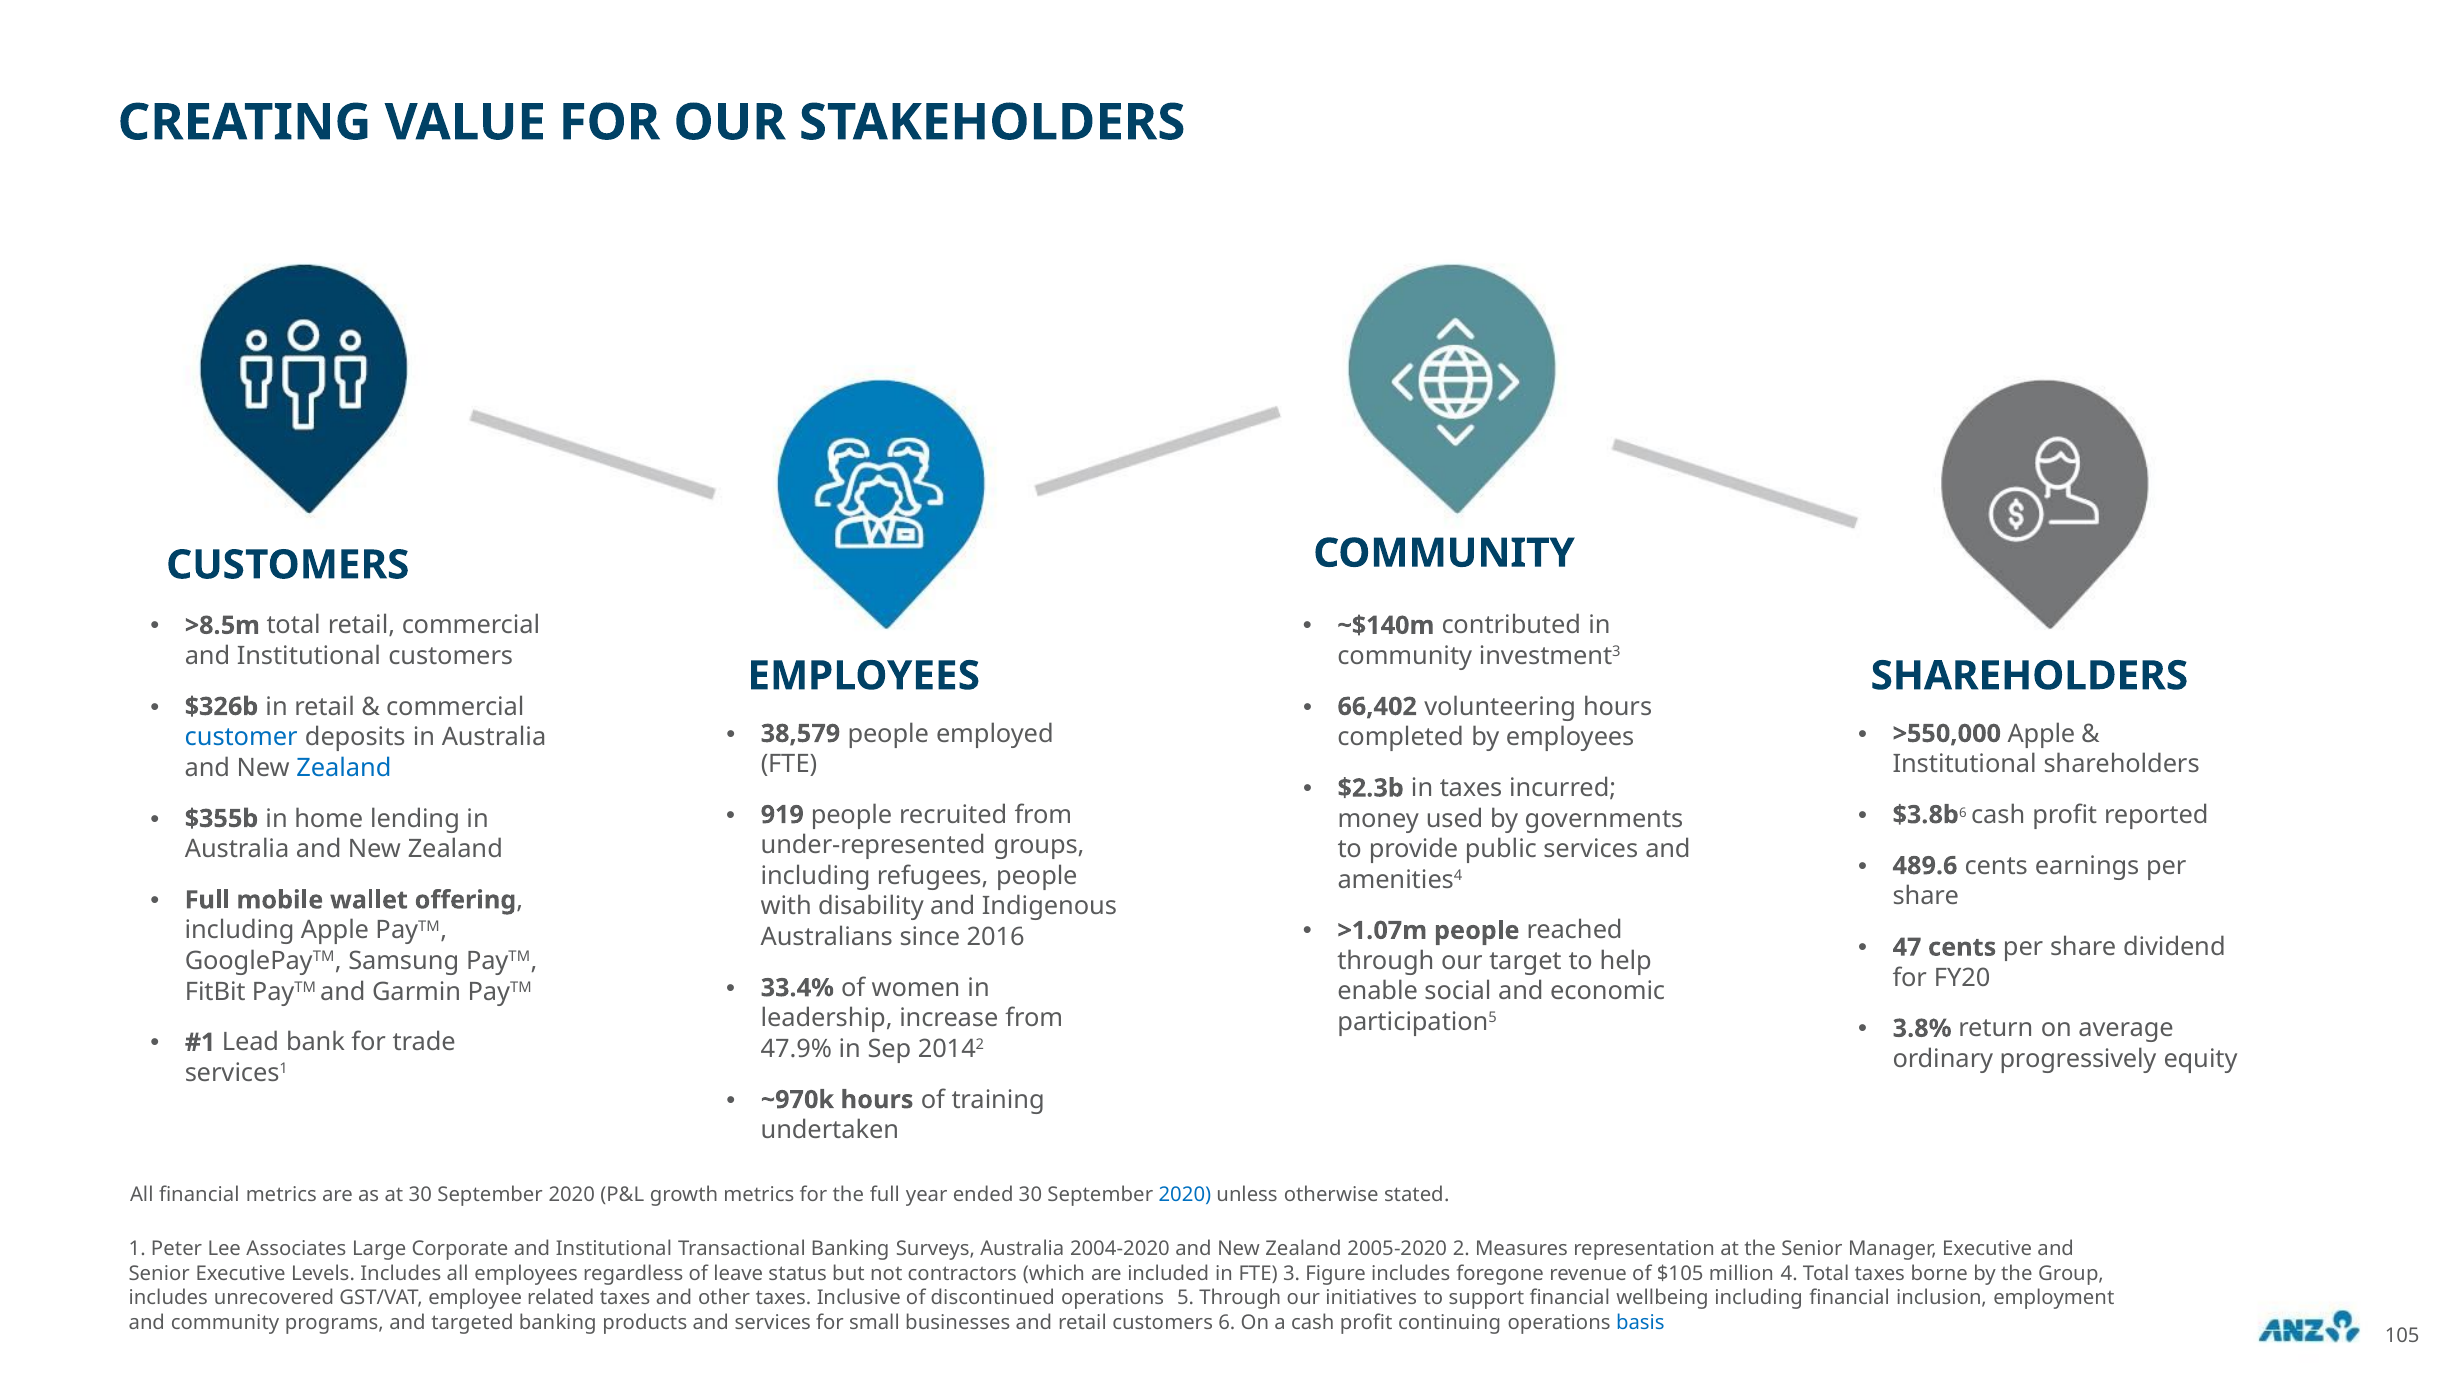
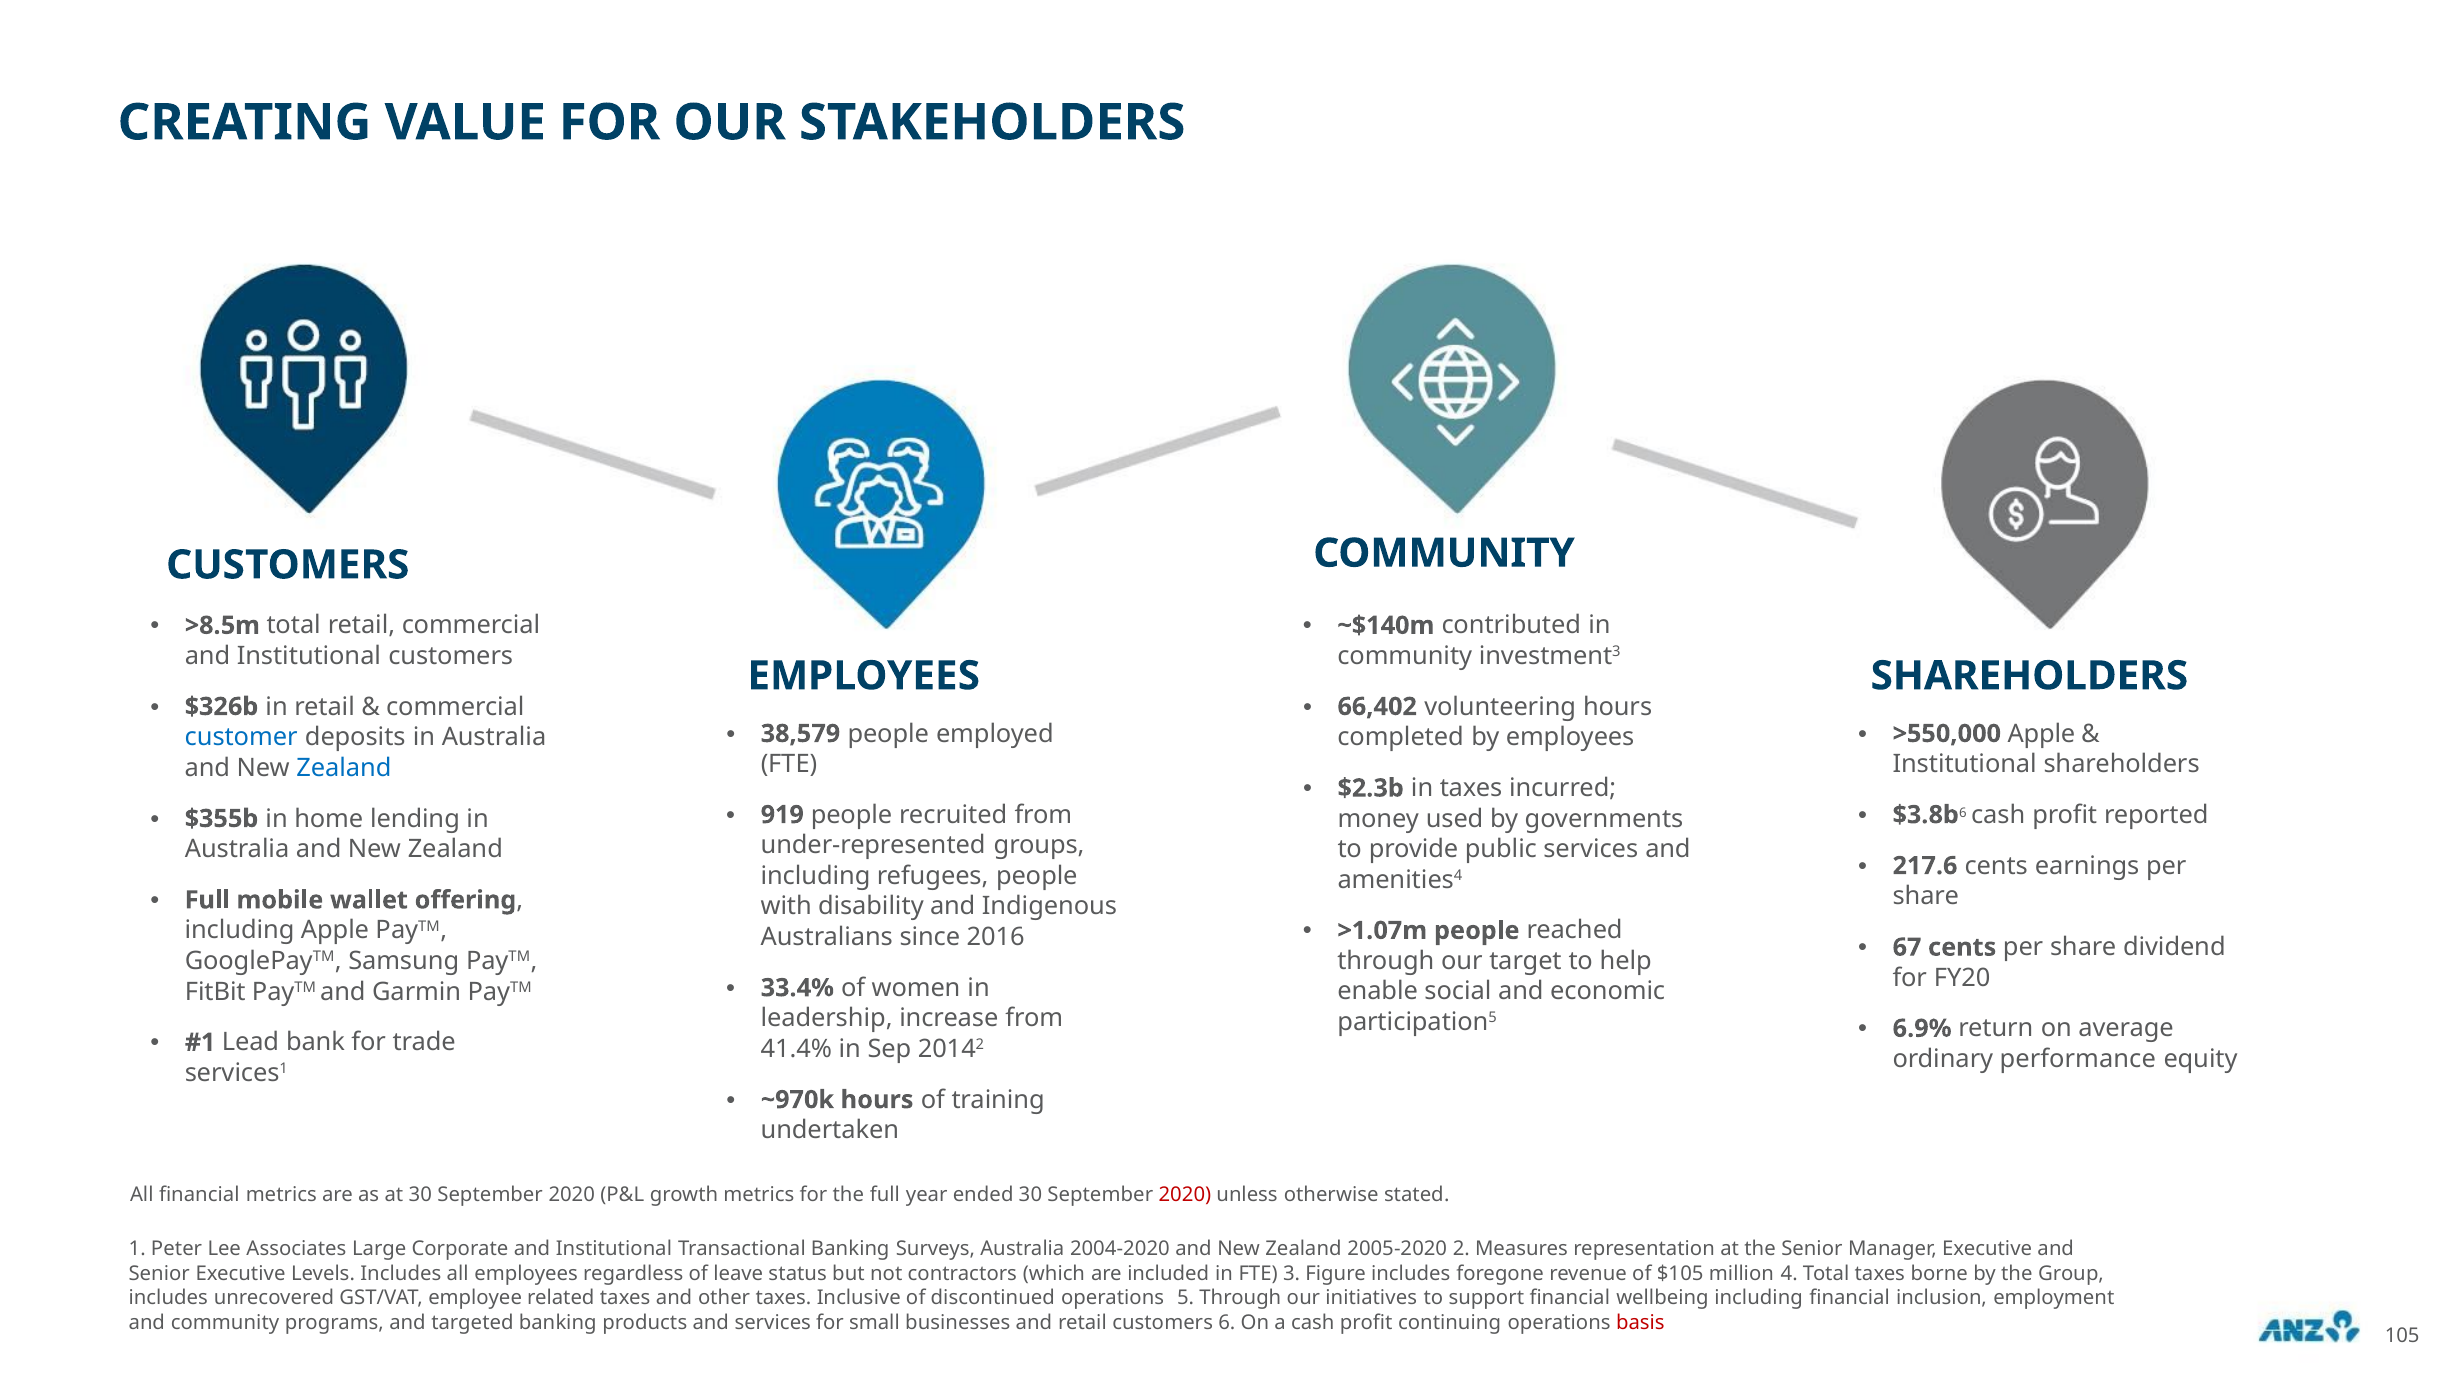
489.6: 489.6 -> 217.6 (1925, 866)
47: 47 -> 67 (1907, 947)
3.8%: 3.8% -> 6.9% (1922, 1028)
47.9%: 47.9% -> 41.4% (796, 1049)
progressively: progressively -> performance (2078, 1059)
2020 colour: blue -> red (1185, 1194)
basis colour: blue -> red (1640, 1322)
